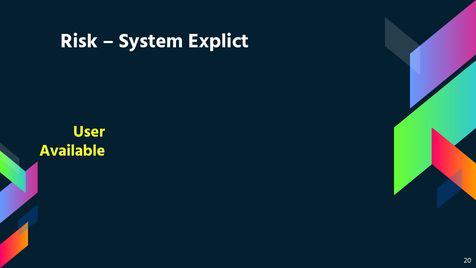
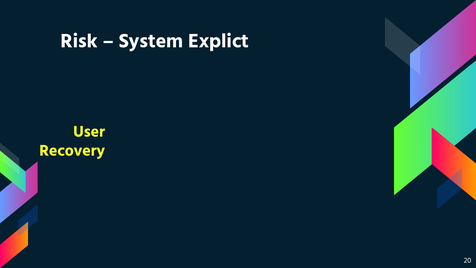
Available: Available -> Recovery (72, 151)
